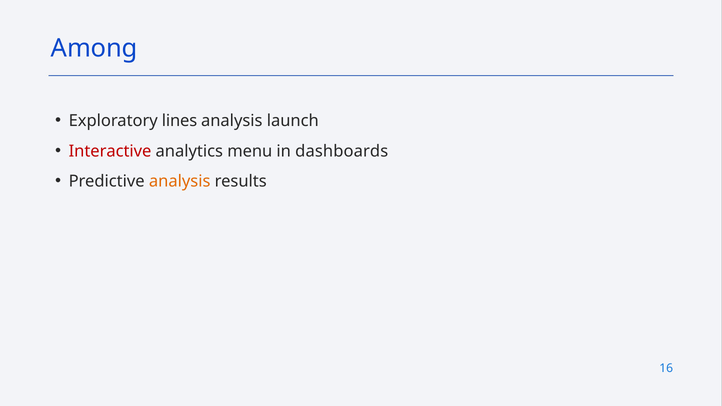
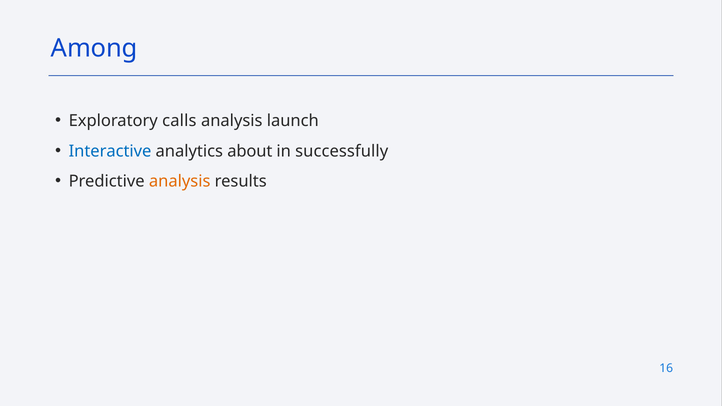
lines: lines -> calls (179, 121)
Interactive colour: red -> blue (110, 151)
menu: menu -> about (250, 151)
dashboards: dashboards -> successfully (342, 151)
